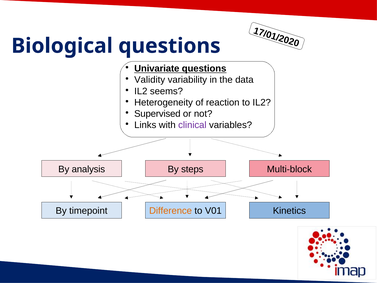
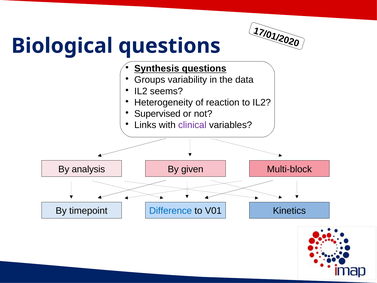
Univariate: Univariate -> Synthesis (157, 68)
Validity: Validity -> Groups (150, 80)
steps: steps -> given (192, 169)
Difference colour: orange -> blue (171, 211)
